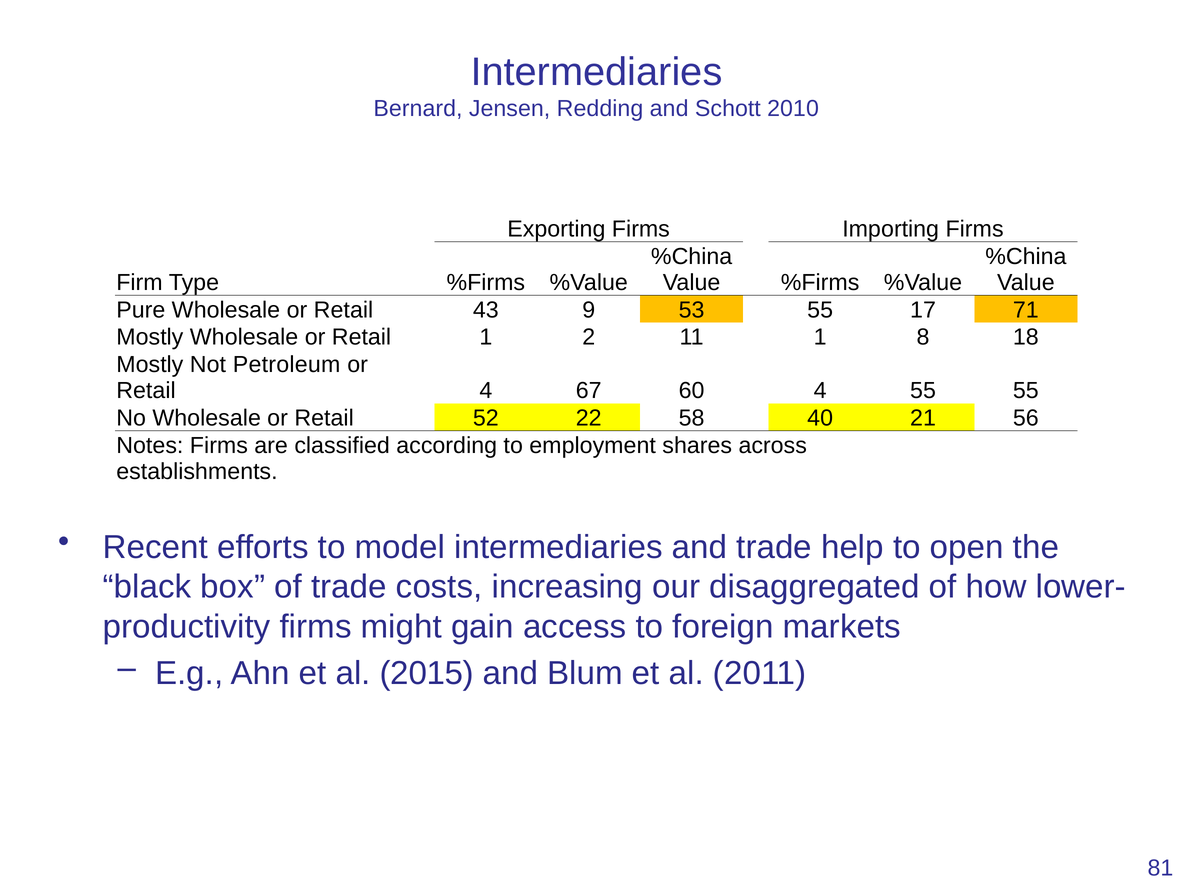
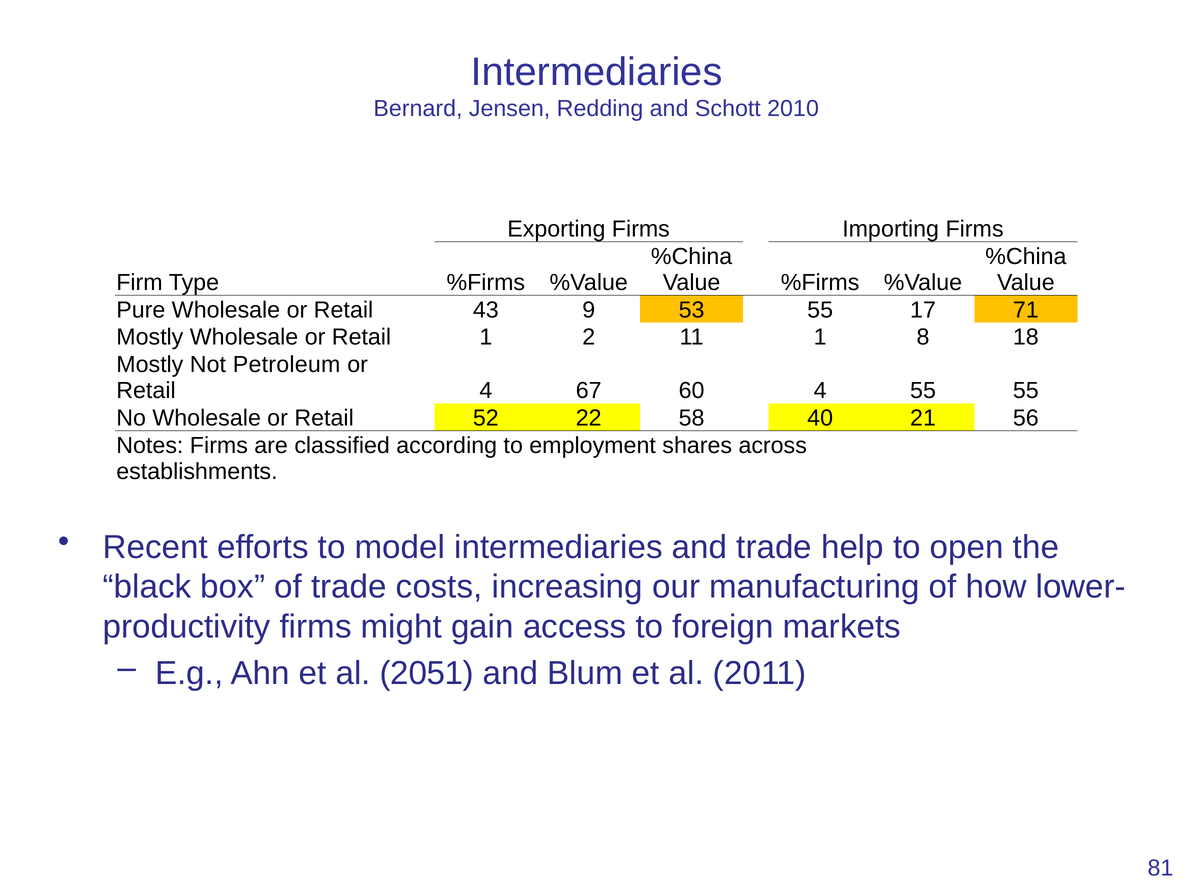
disaggregated: disaggregated -> manufacturing (814, 587)
2015: 2015 -> 2051 (427, 673)
